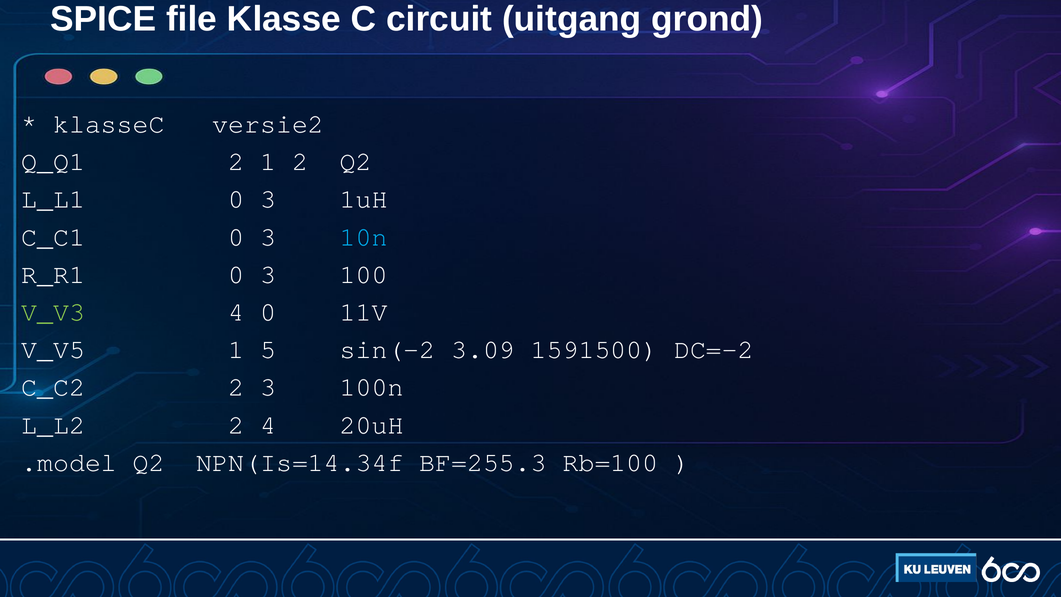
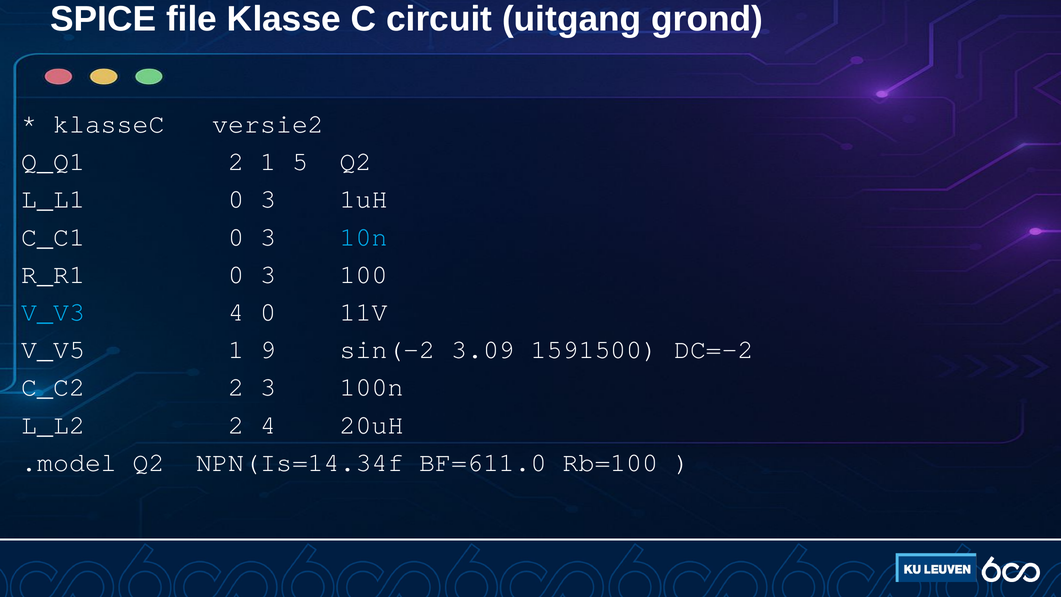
1 2: 2 -> 5 (300, 162)
V_V3 colour: light green -> light blue (53, 312)
5: 5 -> 9 (268, 350)
BF=255.3: BF=255.3 -> BF=611.0 (483, 462)
